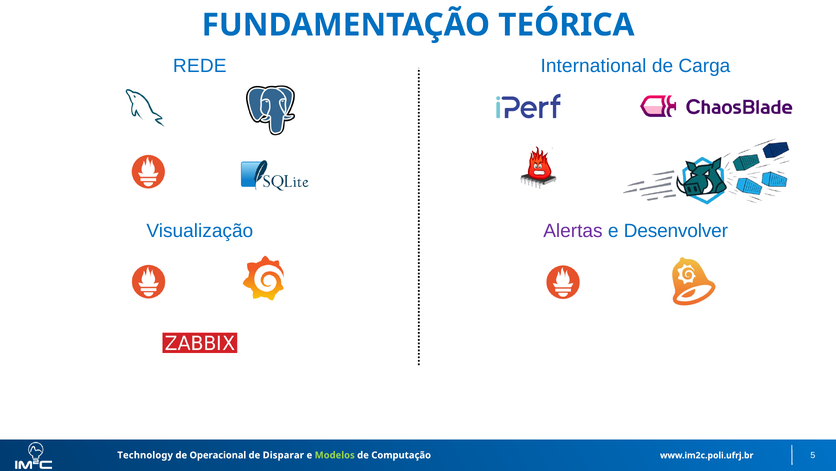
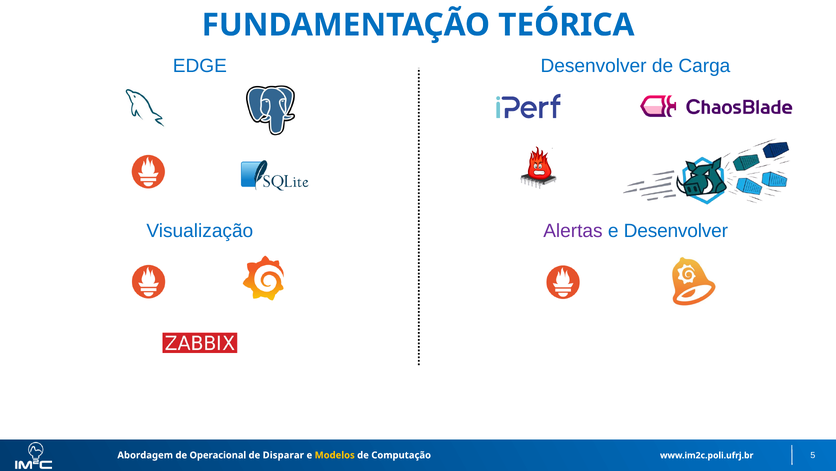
REDE: REDE -> EDGE (200, 66)
International: International -> Desenvolver (594, 66)
Technology: Technology -> Abordagem (145, 454)
Modelos colour: light green -> yellow (335, 454)
